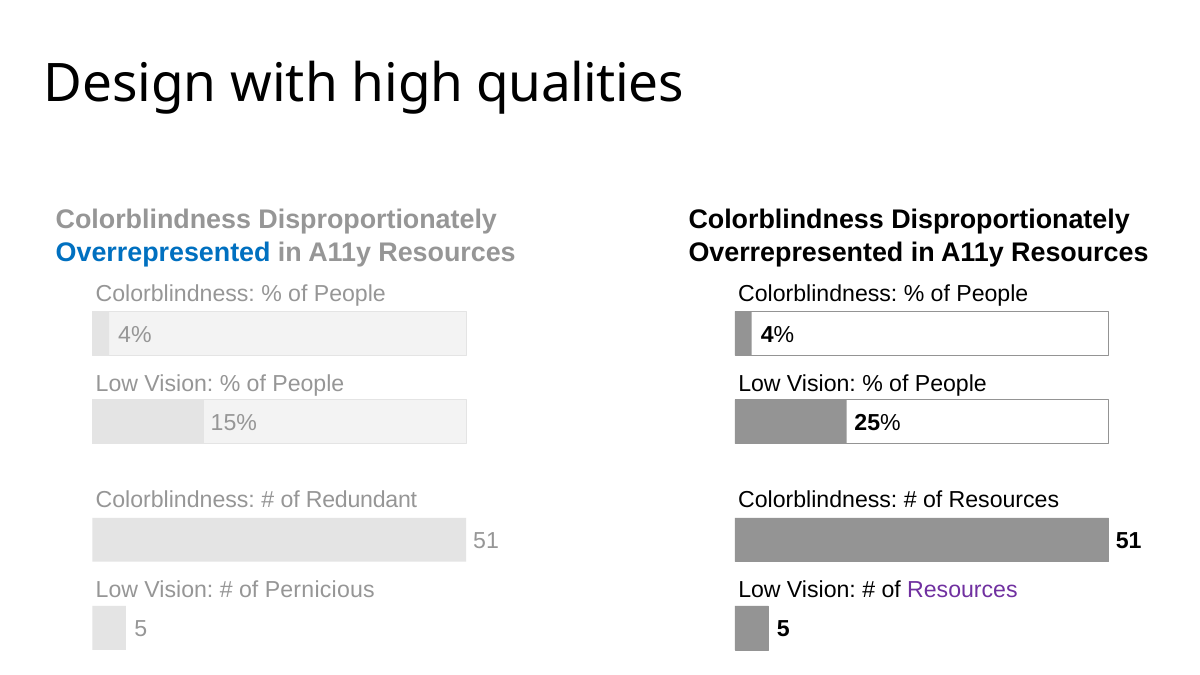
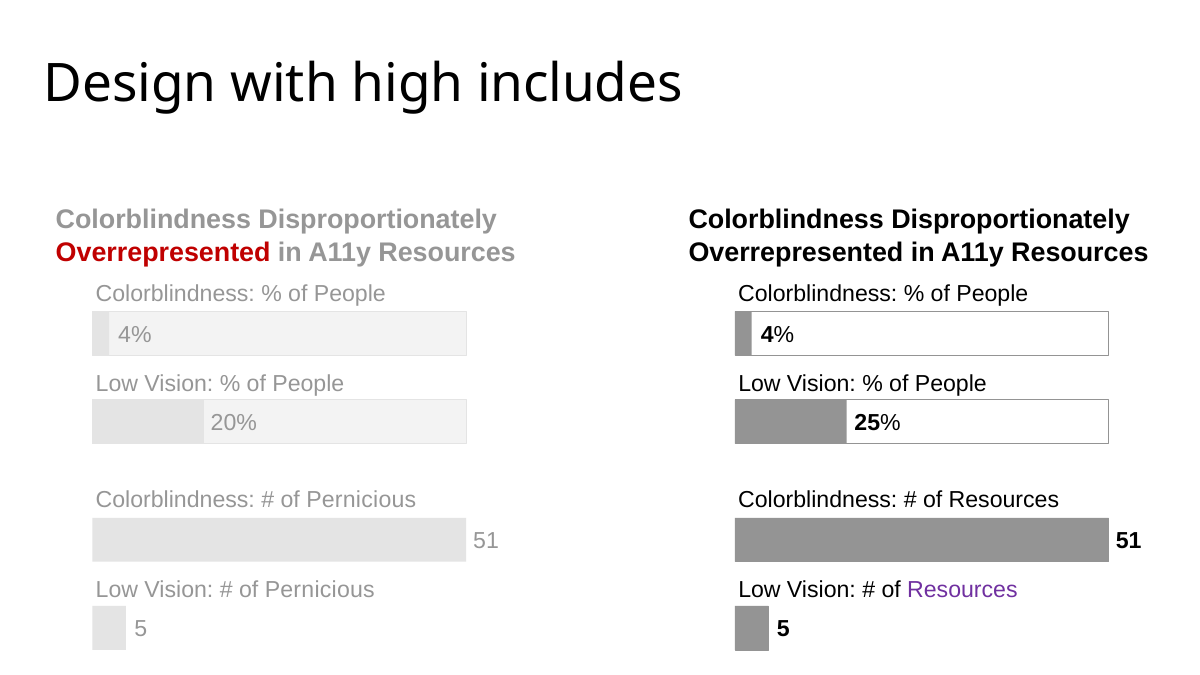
qualities: qualities -> includes (580, 84)
Overrepresented colour: blue -> red (163, 252)
15%: 15% -> 20% (234, 422)
Redundant: Redundant -> Pernicious (361, 500)
